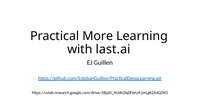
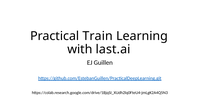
More: More -> Train (98, 36)
